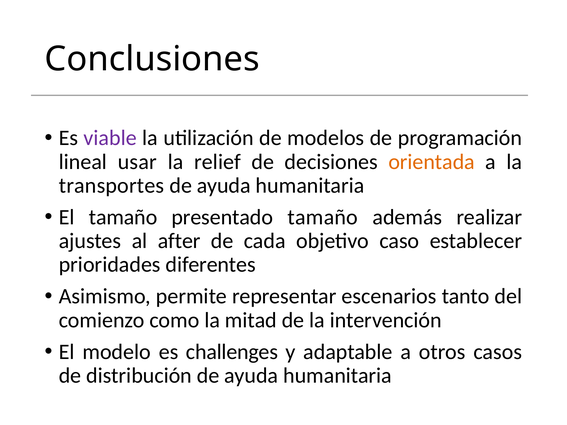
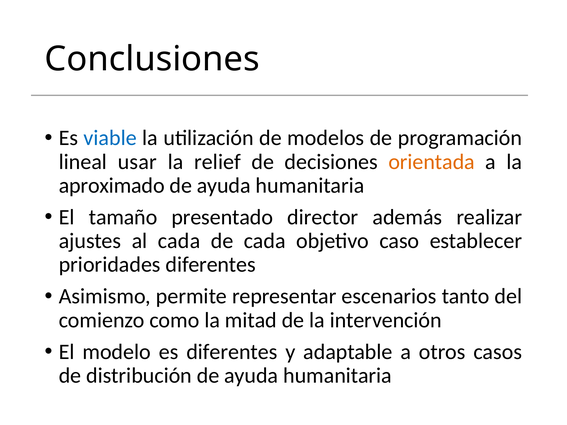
viable colour: purple -> blue (110, 138)
transportes: transportes -> aproximado (112, 186)
presentado tamaño: tamaño -> director (323, 217)
al after: after -> cada (179, 241)
es challenges: challenges -> diferentes (232, 352)
